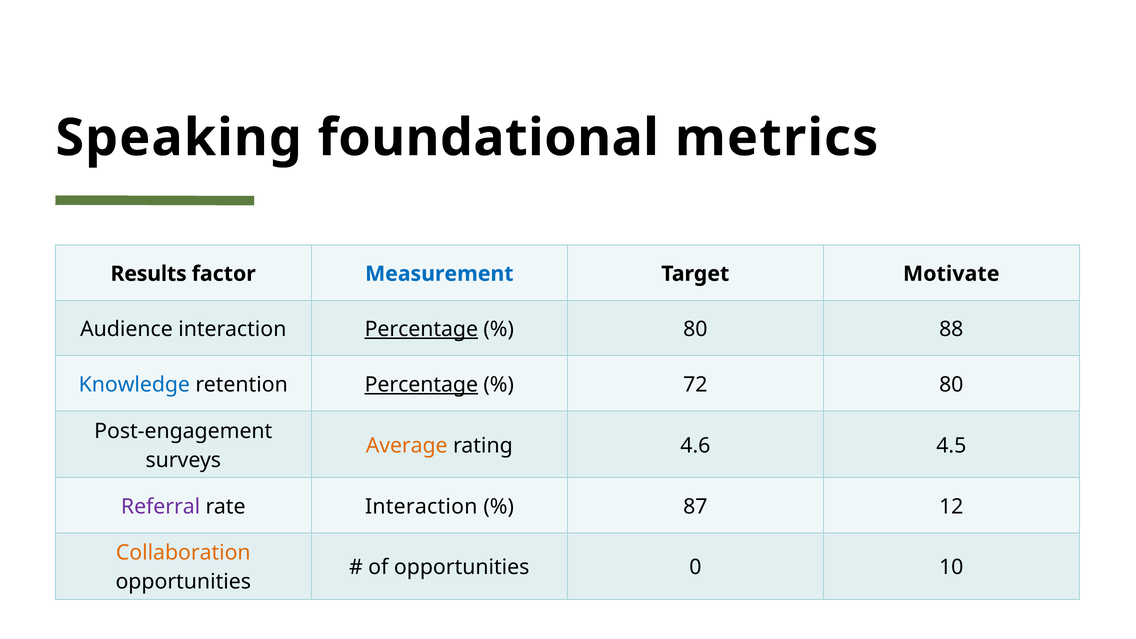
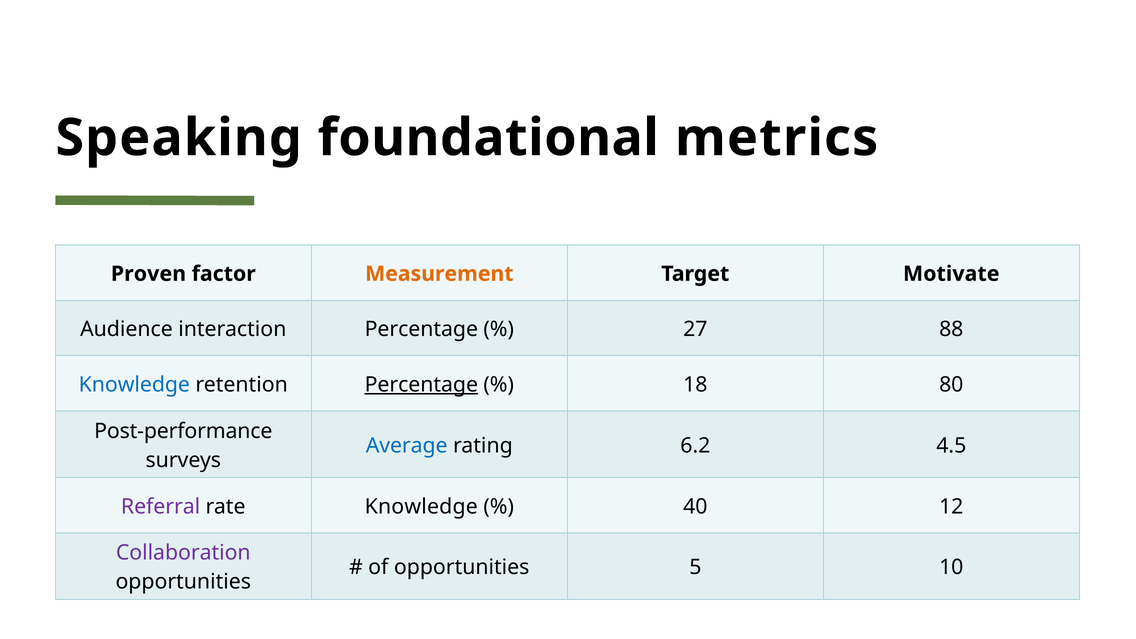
Results: Results -> Proven (148, 274)
Measurement colour: blue -> orange (439, 274)
Percentage underline: present -> none (421, 329)
80: 80 -> 27 (695, 329)
72: 72 -> 18 (695, 385)
Post-engagement: Post-engagement -> Post-performance (183, 431)
Average colour: orange -> blue (407, 446)
4.6: 4.6 -> 6.2 (695, 446)
rate Interaction: Interaction -> Knowledge (421, 506)
87: 87 -> 40 (695, 506)
Collaboration colour: orange -> purple (183, 553)
0: 0 -> 5 (695, 567)
